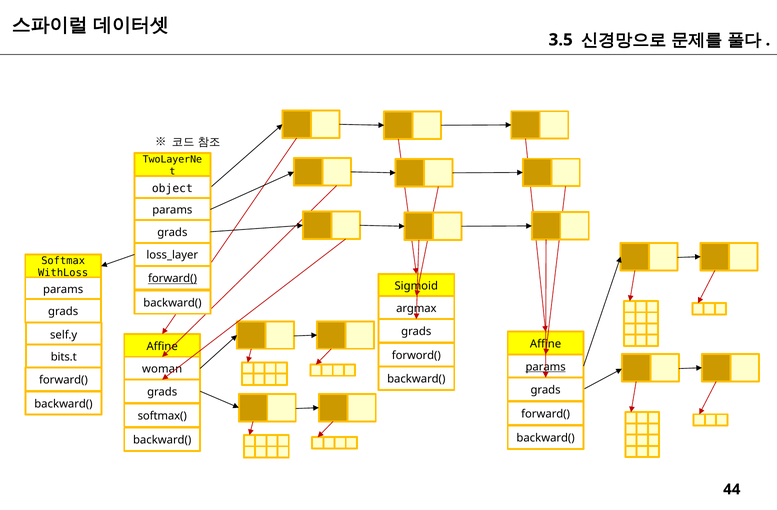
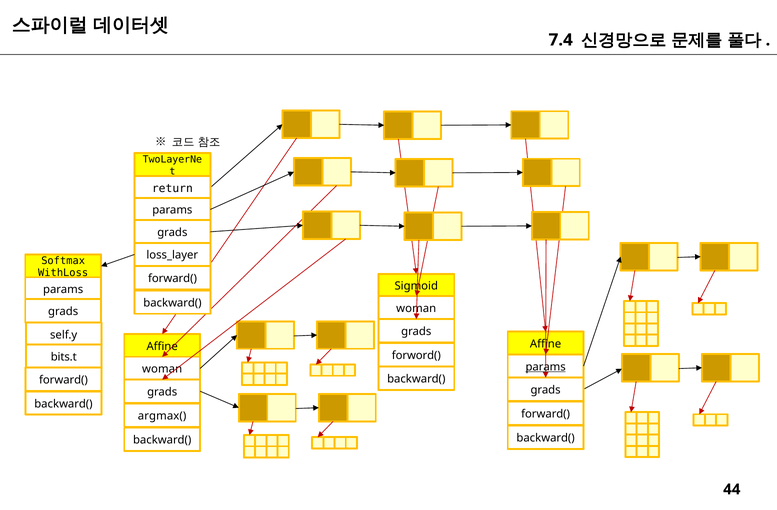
3.5: 3.5 -> 7.4 (561, 40)
object: object -> return (172, 189)
forward( underline: present -> none (172, 279)
argmax: argmax -> woman (416, 309)
softmax(: softmax( -> argmax( (162, 416)
